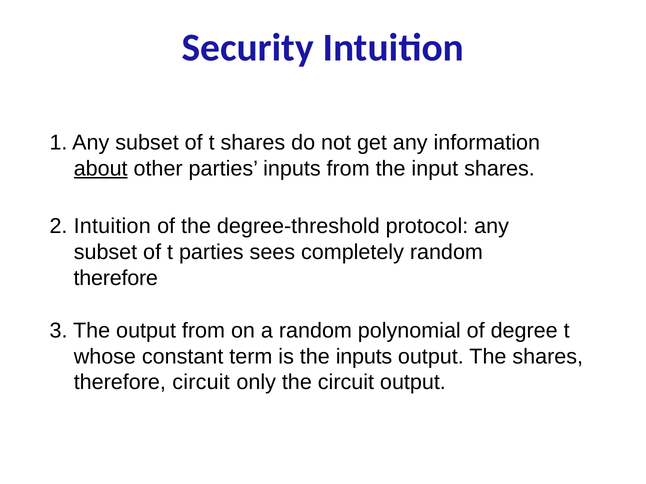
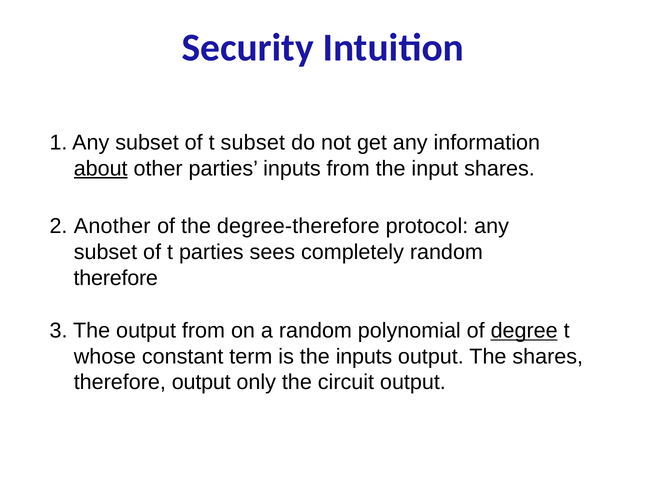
t shares: shares -> subset (253, 143)
2 Intuition: Intuition -> Another (112, 227)
degree-threshold: degree-threshold -> degree-therefore (298, 227)
degree underline: none -> present (524, 331)
therefore circuit: circuit -> output (201, 383)
